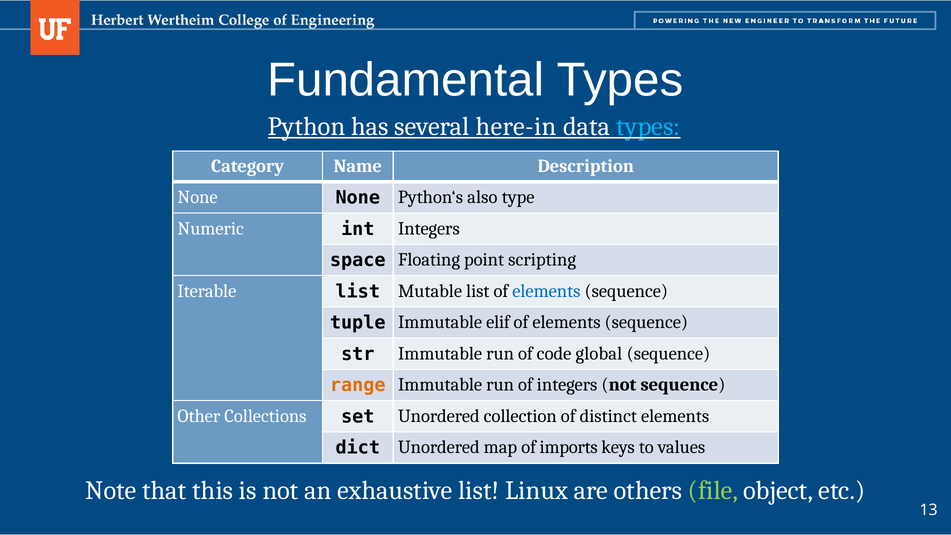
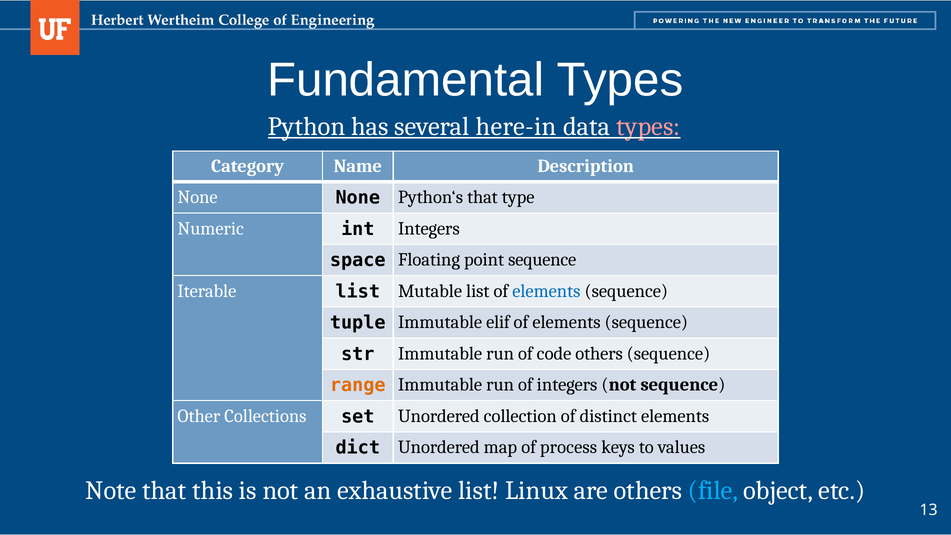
types colour: light blue -> pink (648, 126)
Python‘s also: also -> that (482, 197)
point scripting: scripting -> sequence (542, 260)
code global: global -> others (599, 353)
imports: imports -> process (569, 447)
file colour: light green -> light blue (713, 491)
